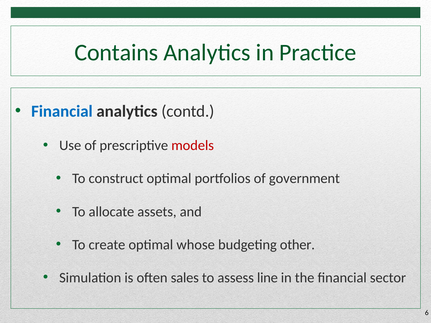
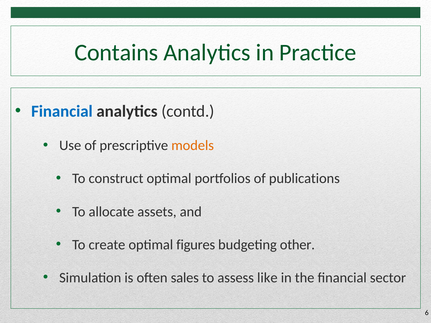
models colour: red -> orange (193, 146)
government: government -> publications (304, 179)
whose: whose -> figures (196, 245)
line: line -> like (267, 278)
